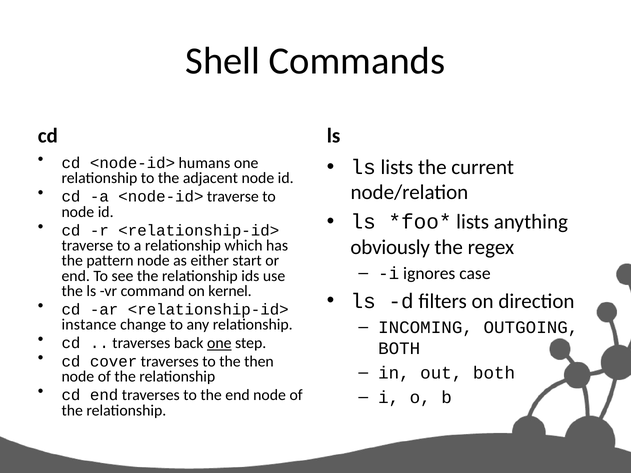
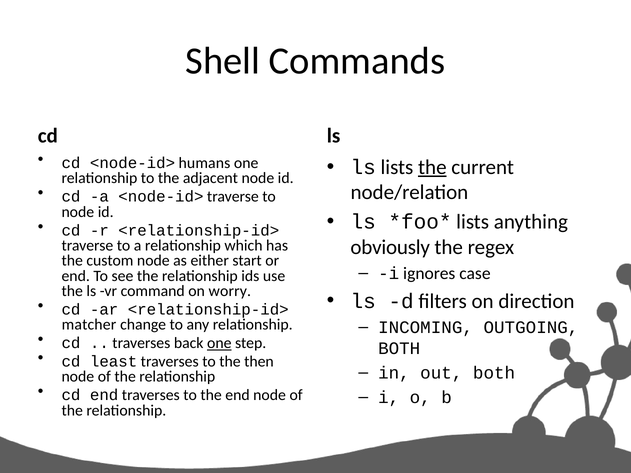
the underline: none -> present (432, 167)
pattern: pattern -> custom (110, 261)
kernel: kernel -> worry (230, 291)
instance: instance -> matcher (89, 325)
cover: cover -> least (114, 362)
